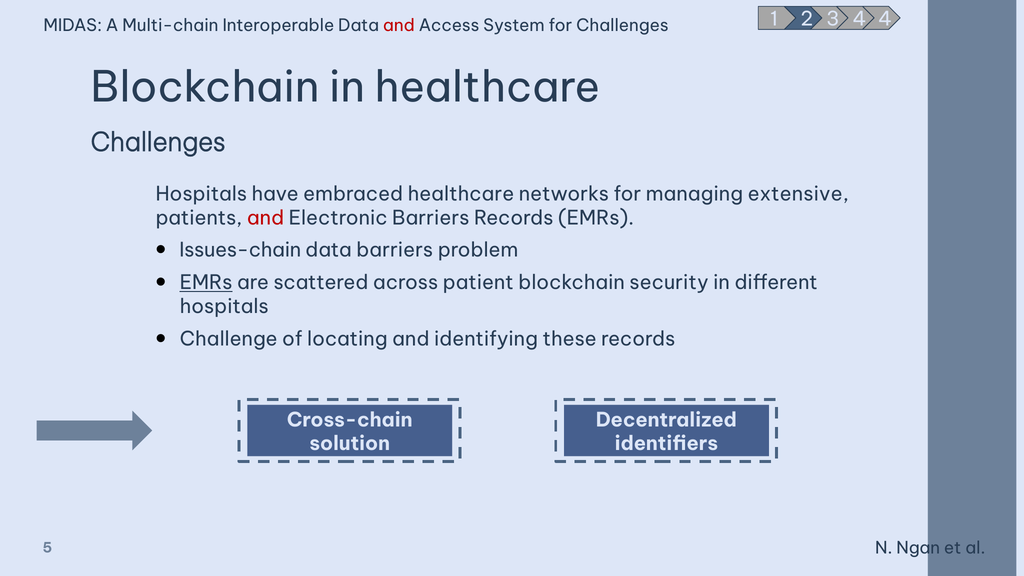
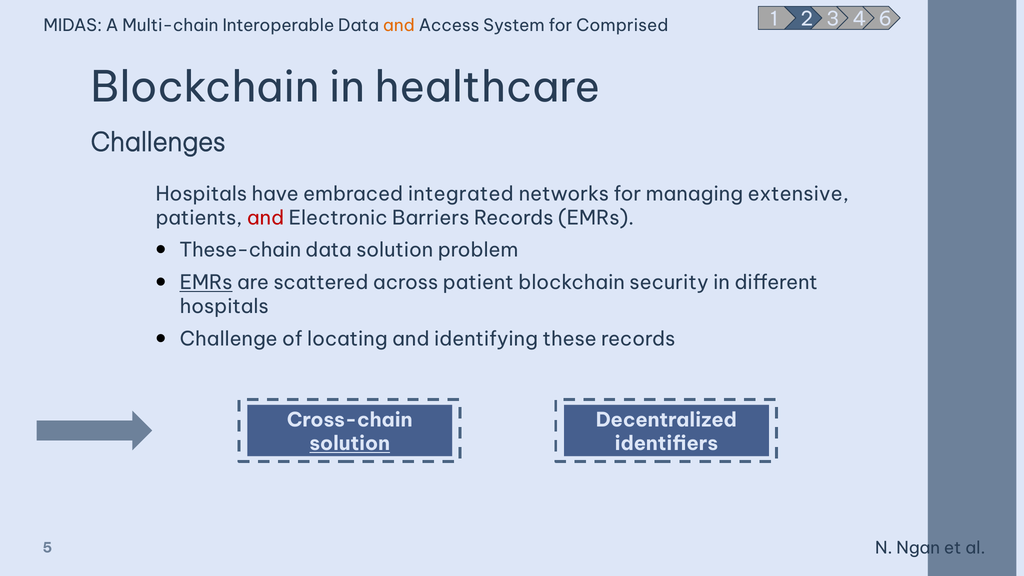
4: 4 -> 6 (885, 19)
and colour: red -> orange (399, 25)
for Challenges: Challenges -> Comprised (622, 25)
embraced healthcare: healthcare -> integrated (461, 194)
Issues-chain: Issues-chain -> These-chain (240, 250)
data barriers: barriers -> solution (395, 250)
solution underline: none -> present (350, 444)
